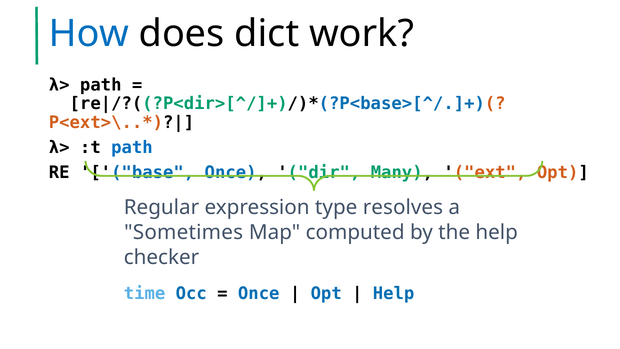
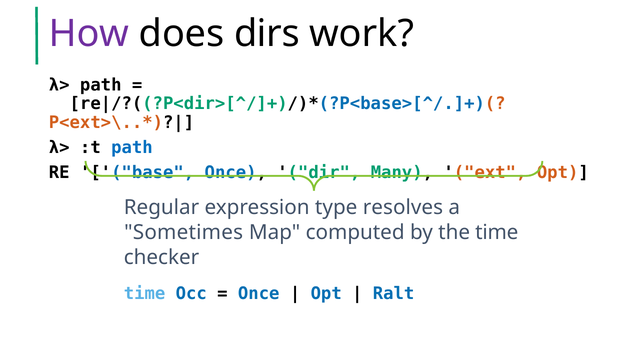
How colour: blue -> purple (89, 34)
dict: dict -> dirs (267, 34)
the help: help -> time (497, 232)
Help: Help -> Ralt (394, 294)
